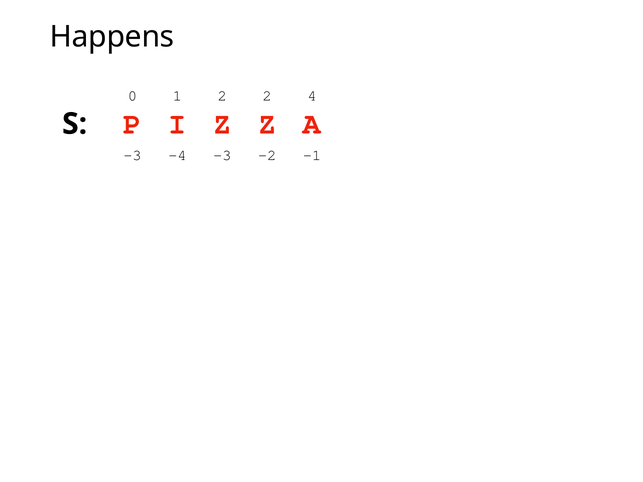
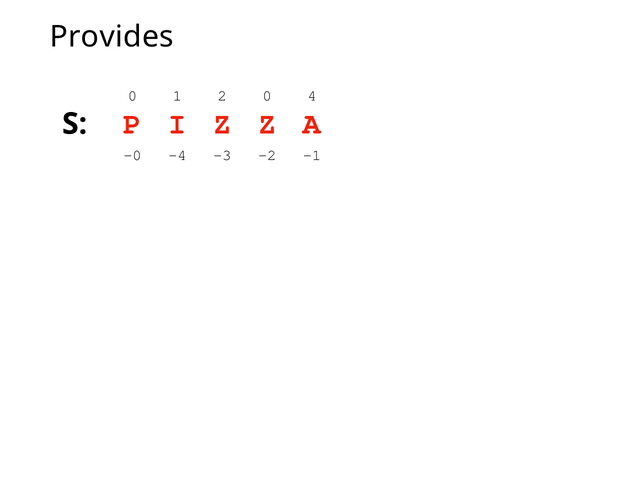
Happens: Happens -> Provides (112, 37)
2 2: 2 -> 0 (267, 96)
-3: -3 -> -0 (132, 156)
